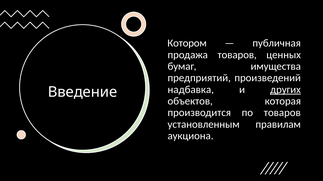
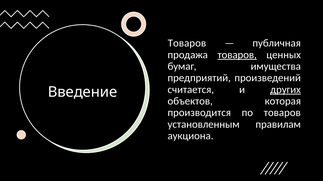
Котором: Котором -> Товаров (187, 43)
товаров underline: none -> present (237, 55)
надбавка: надбавка -> считается (191, 90)
